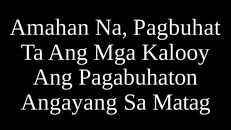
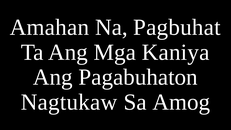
Kalooy: Kalooy -> Kaniya (176, 52)
Angayang: Angayang -> Nagtukaw (69, 102)
Matag: Matag -> Amog (181, 102)
